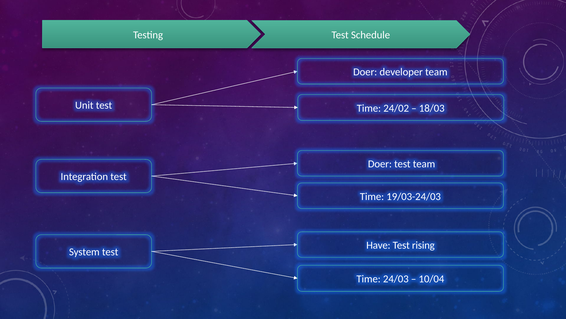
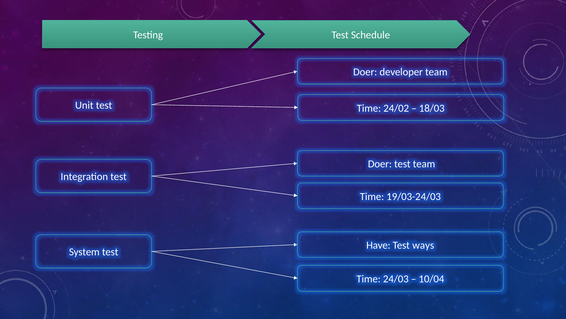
rising: rising -> ways (423, 245)
